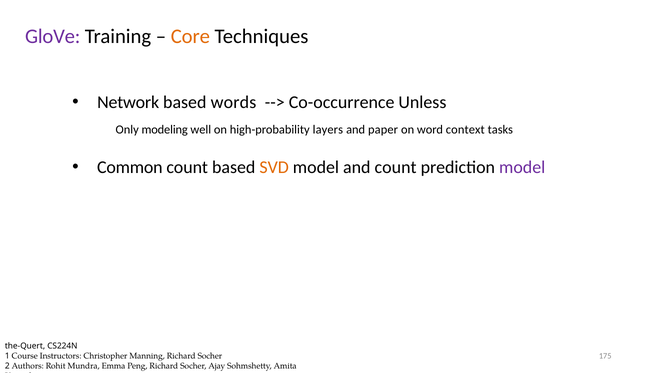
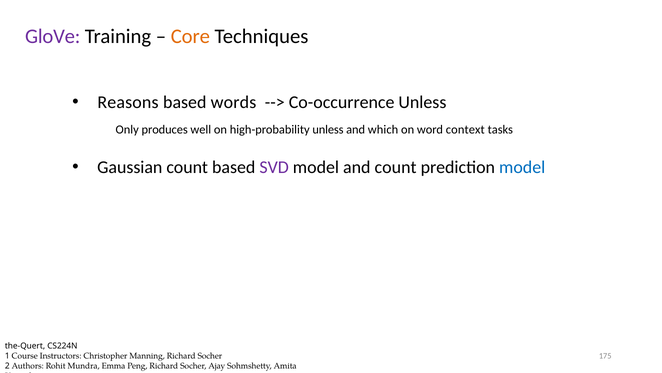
Network: Network -> Reasons (128, 102)
modeling: modeling -> produces (165, 130)
high-probability layers: layers -> unless (328, 130)
paper: paper -> which (383, 130)
Common: Common -> Gaussian (130, 167)
SVD colour: orange -> purple (274, 167)
model colour: purple -> blue (522, 167)
